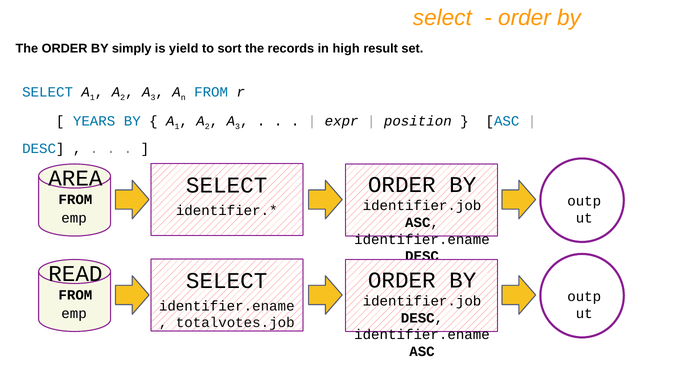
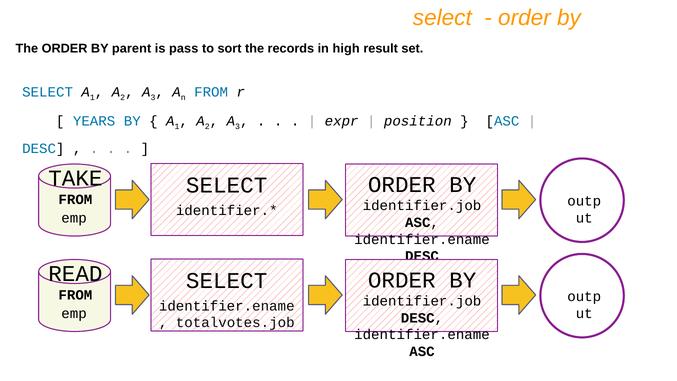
simply: simply -> parent (132, 48)
yield: yield -> pass (184, 48)
AREA: AREA -> TAKE (75, 178)
